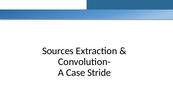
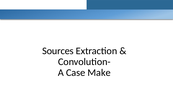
Stride: Stride -> Make (99, 73)
